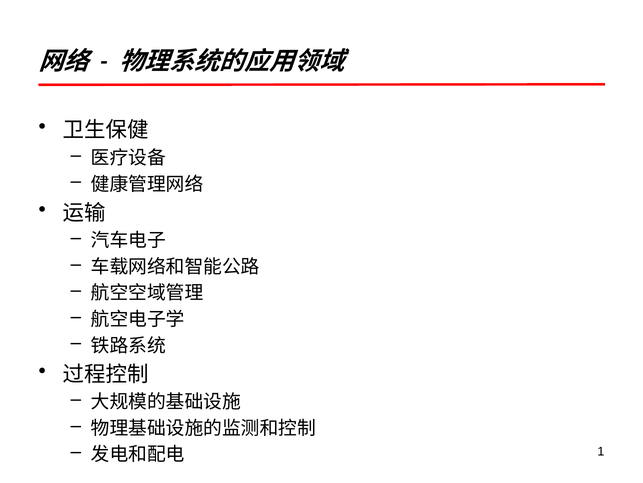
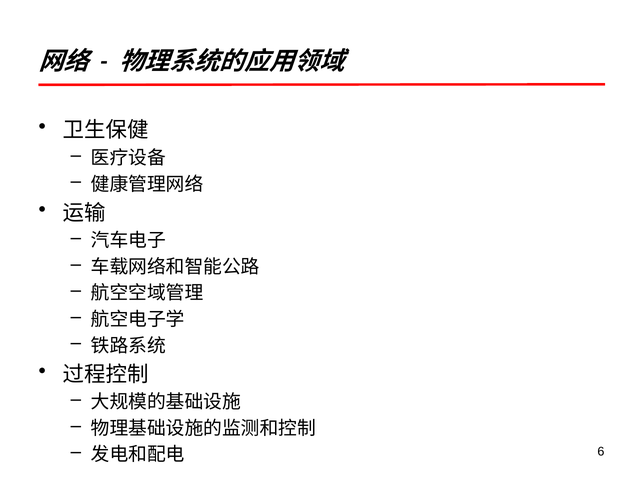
1: 1 -> 6 (601, 451)
